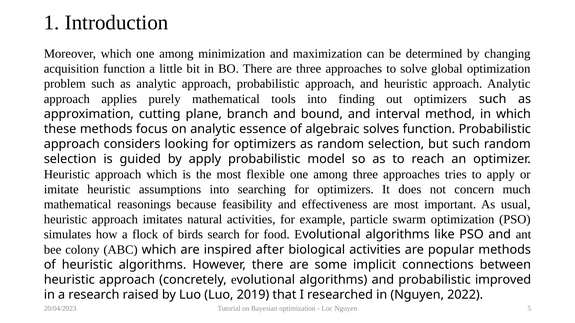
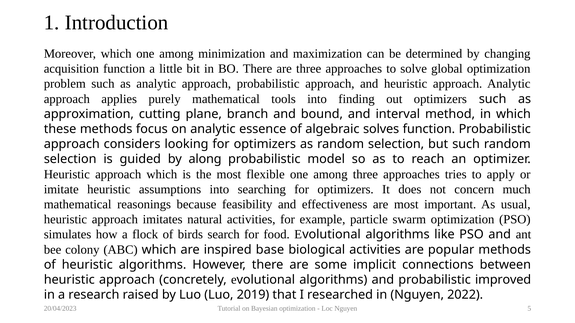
by apply: apply -> along (205, 159)
after: after -> base (270, 250)
